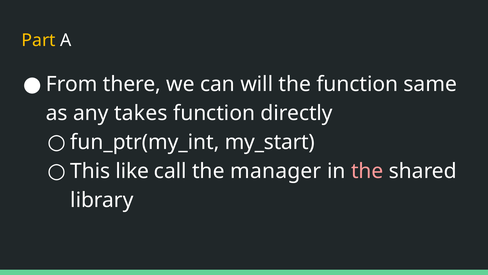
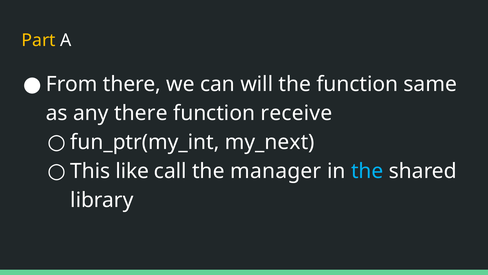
any takes: takes -> there (141, 113)
directly: directly -> receive (296, 113)
my_start: my_start -> my_next (270, 142)
the colour: pink -> light blue (367, 171)
